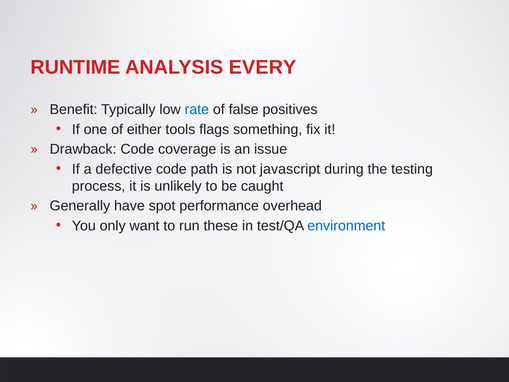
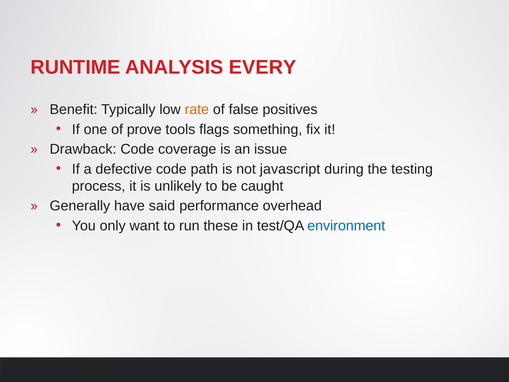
rate colour: blue -> orange (197, 110)
either: either -> prove (144, 129)
spot: spot -> said (162, 206)
